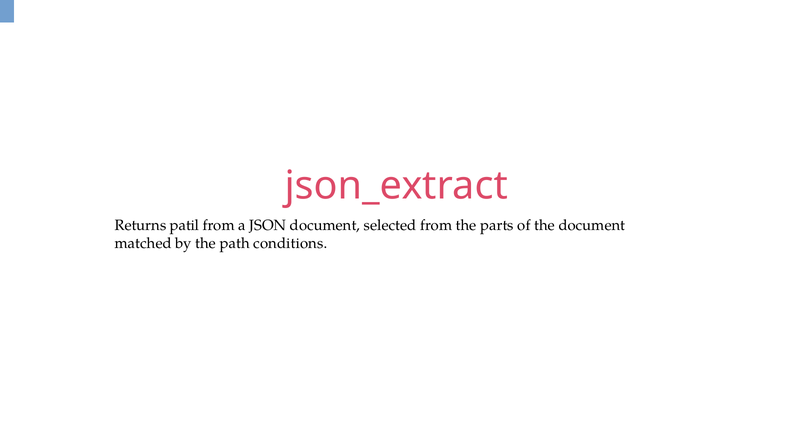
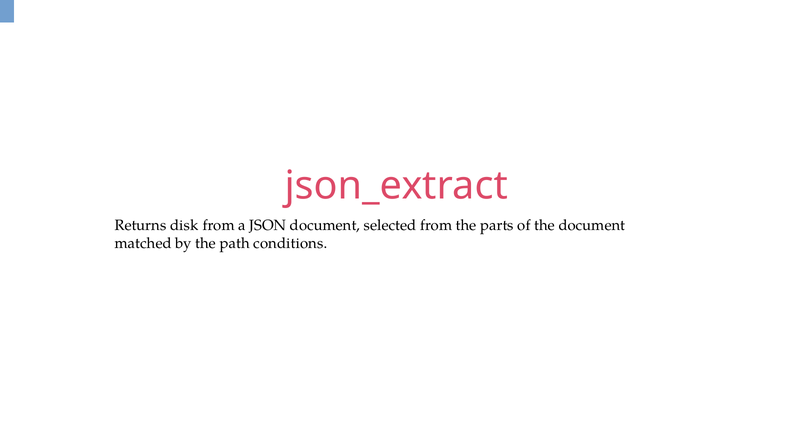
patil: patil -> disk (184, 225)
